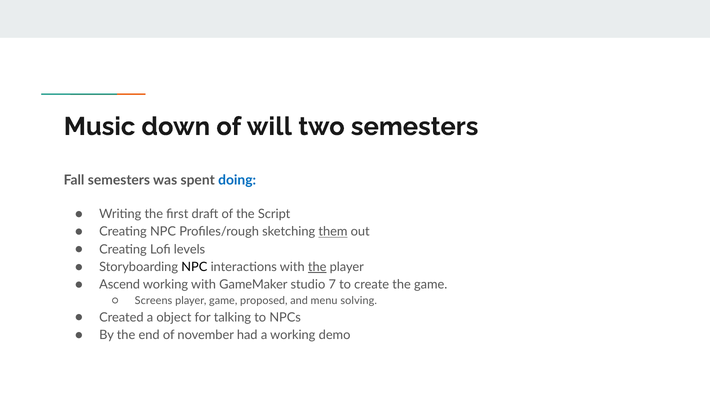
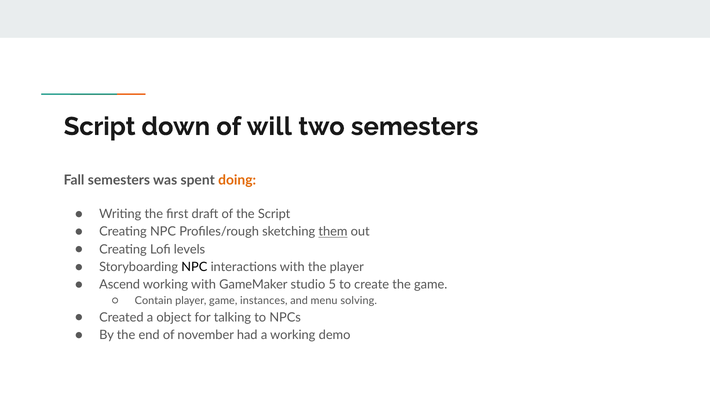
Music: Music -> Script (100, 127)
doing colour: blue -> orange (237, 180)
the underline: present -> none (317, 267)
7: 7 -> 5 (332, 285)
Screens: Screens -> Contain (154, 301)
proposed: proposed -> instances (264, 301)
